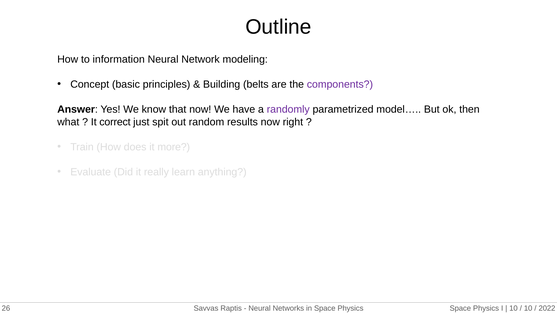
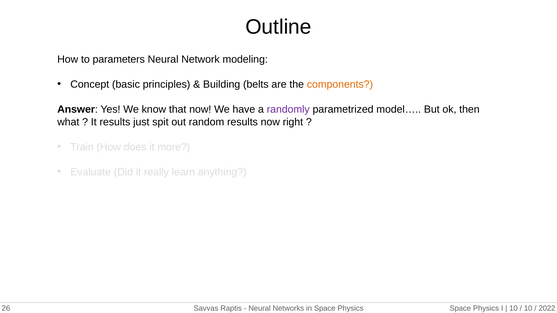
information: information -> parameters (119, 59)
components colour: purple -> orange (340, 84)
It correct: correct -> results (115, 122)
